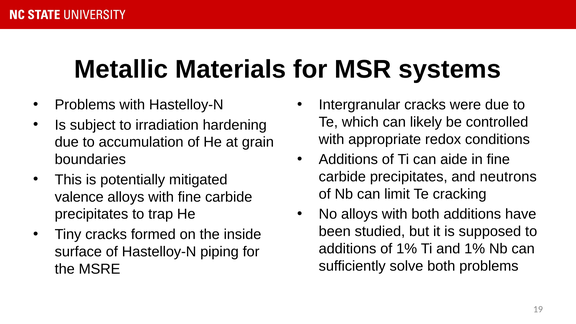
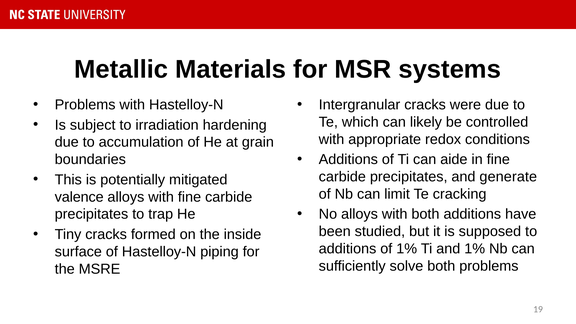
neutrons: neutrons -> generate (508, 177)
